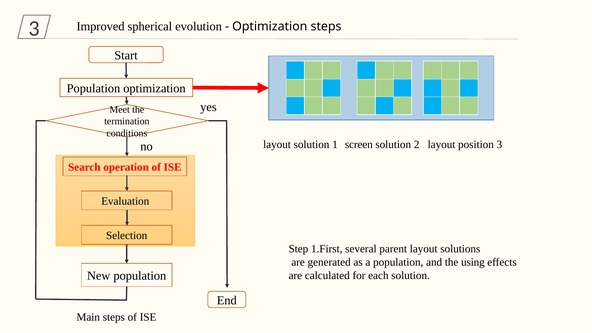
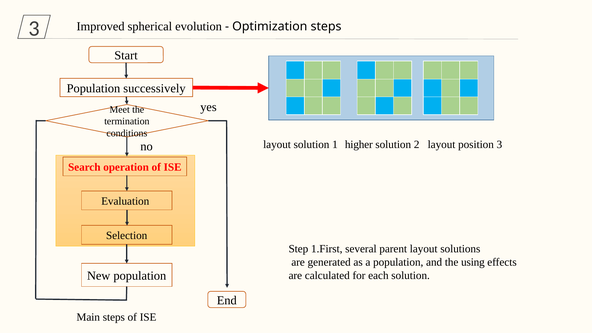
Population optimization: optimization -> successively (154, 88)
screen: screen -> higher (359, 144)
